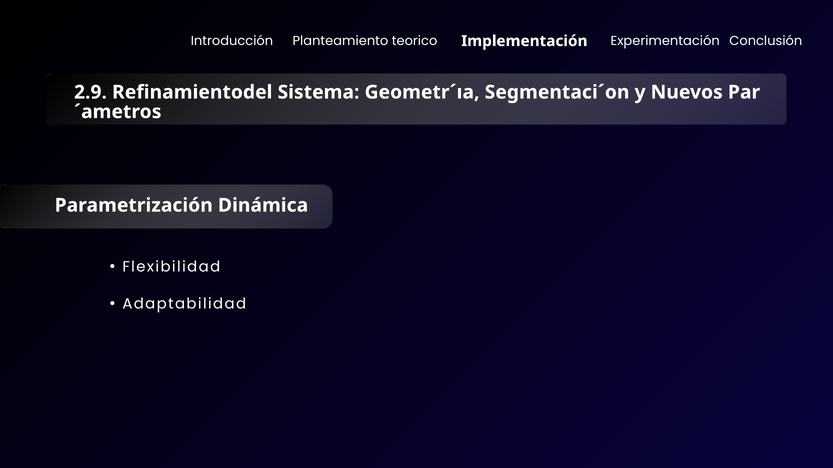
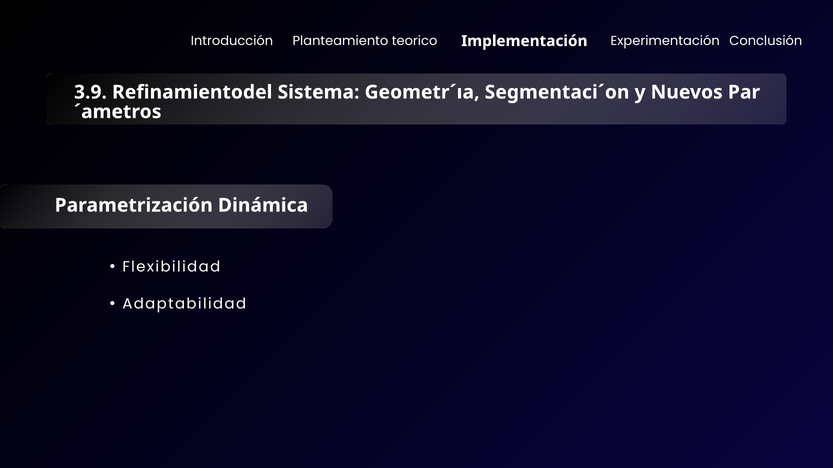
2.9: 2.9 -> 3.9 (90, 92)
